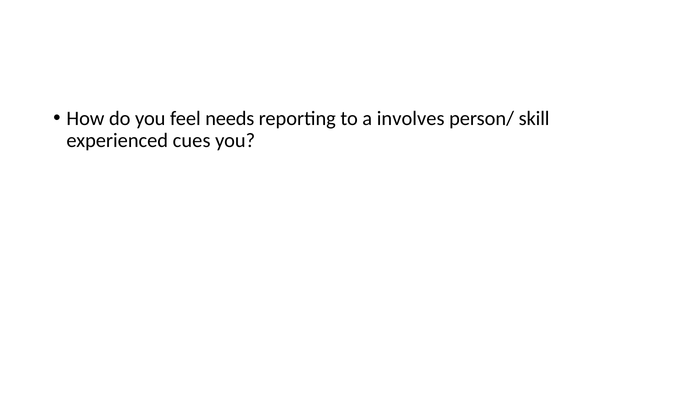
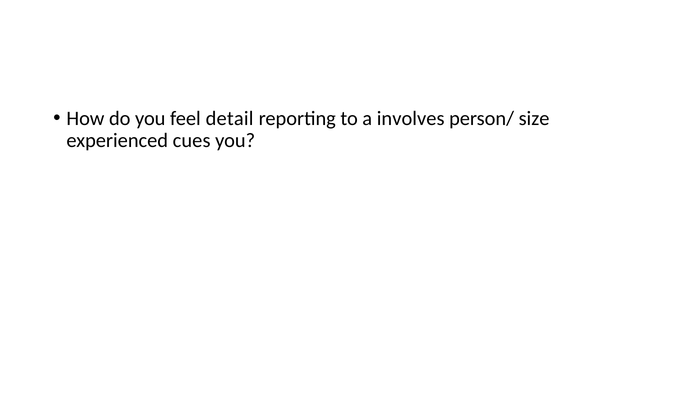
needs: needs -> detail (230, 118)
skill: skill -> size (534, 118)
